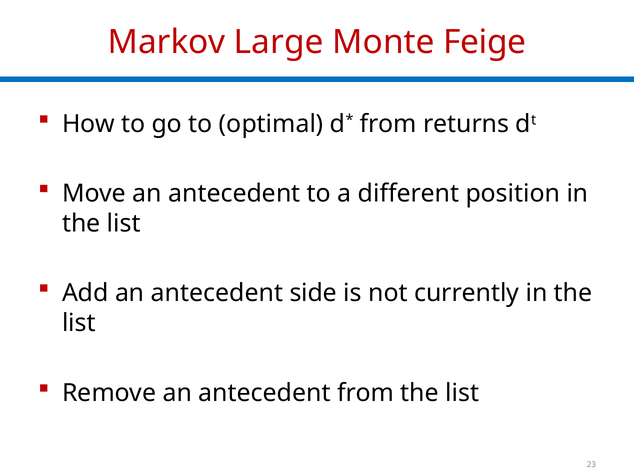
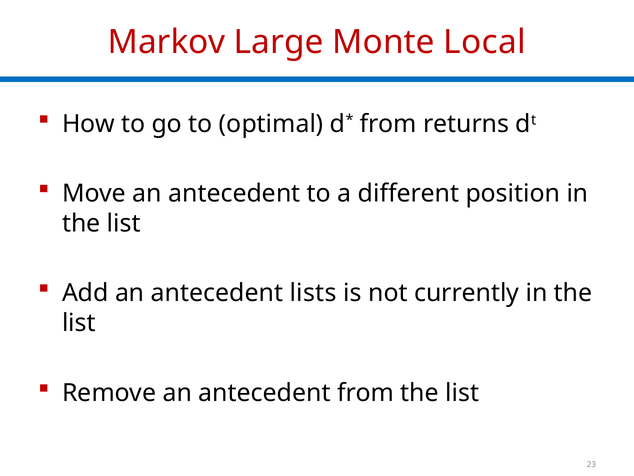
Feige: Feige -> Local (485, 42)
side: side -> lists (313, 293)
